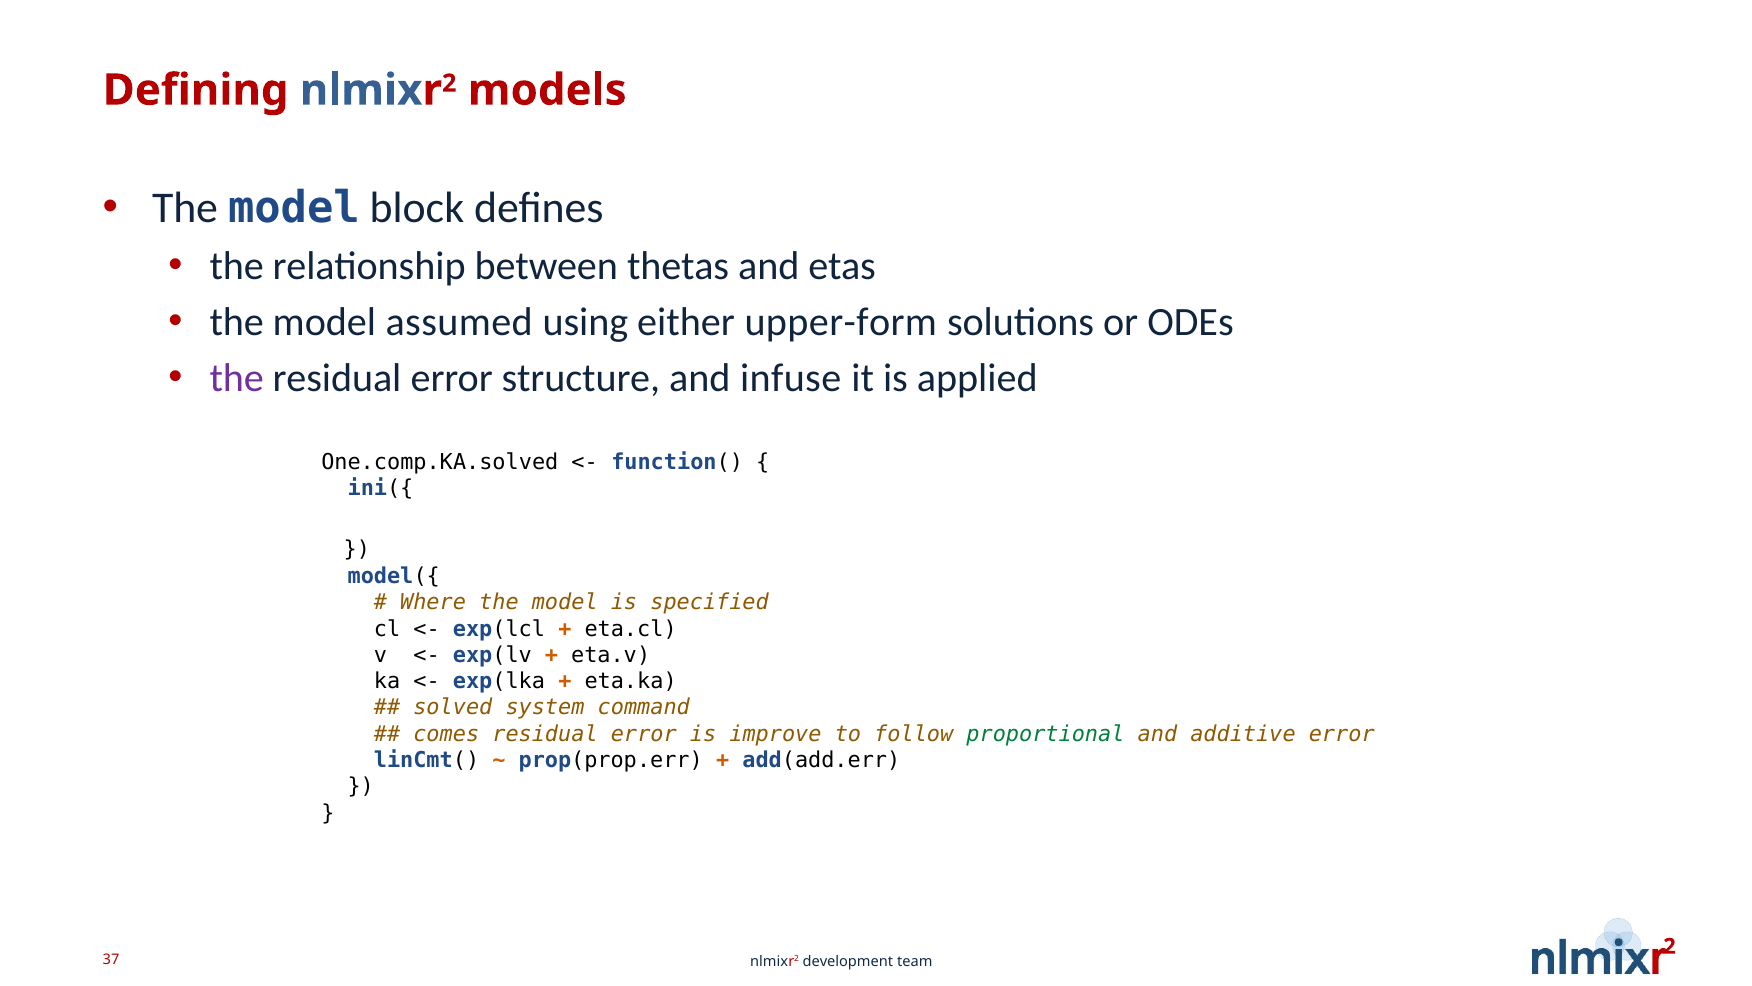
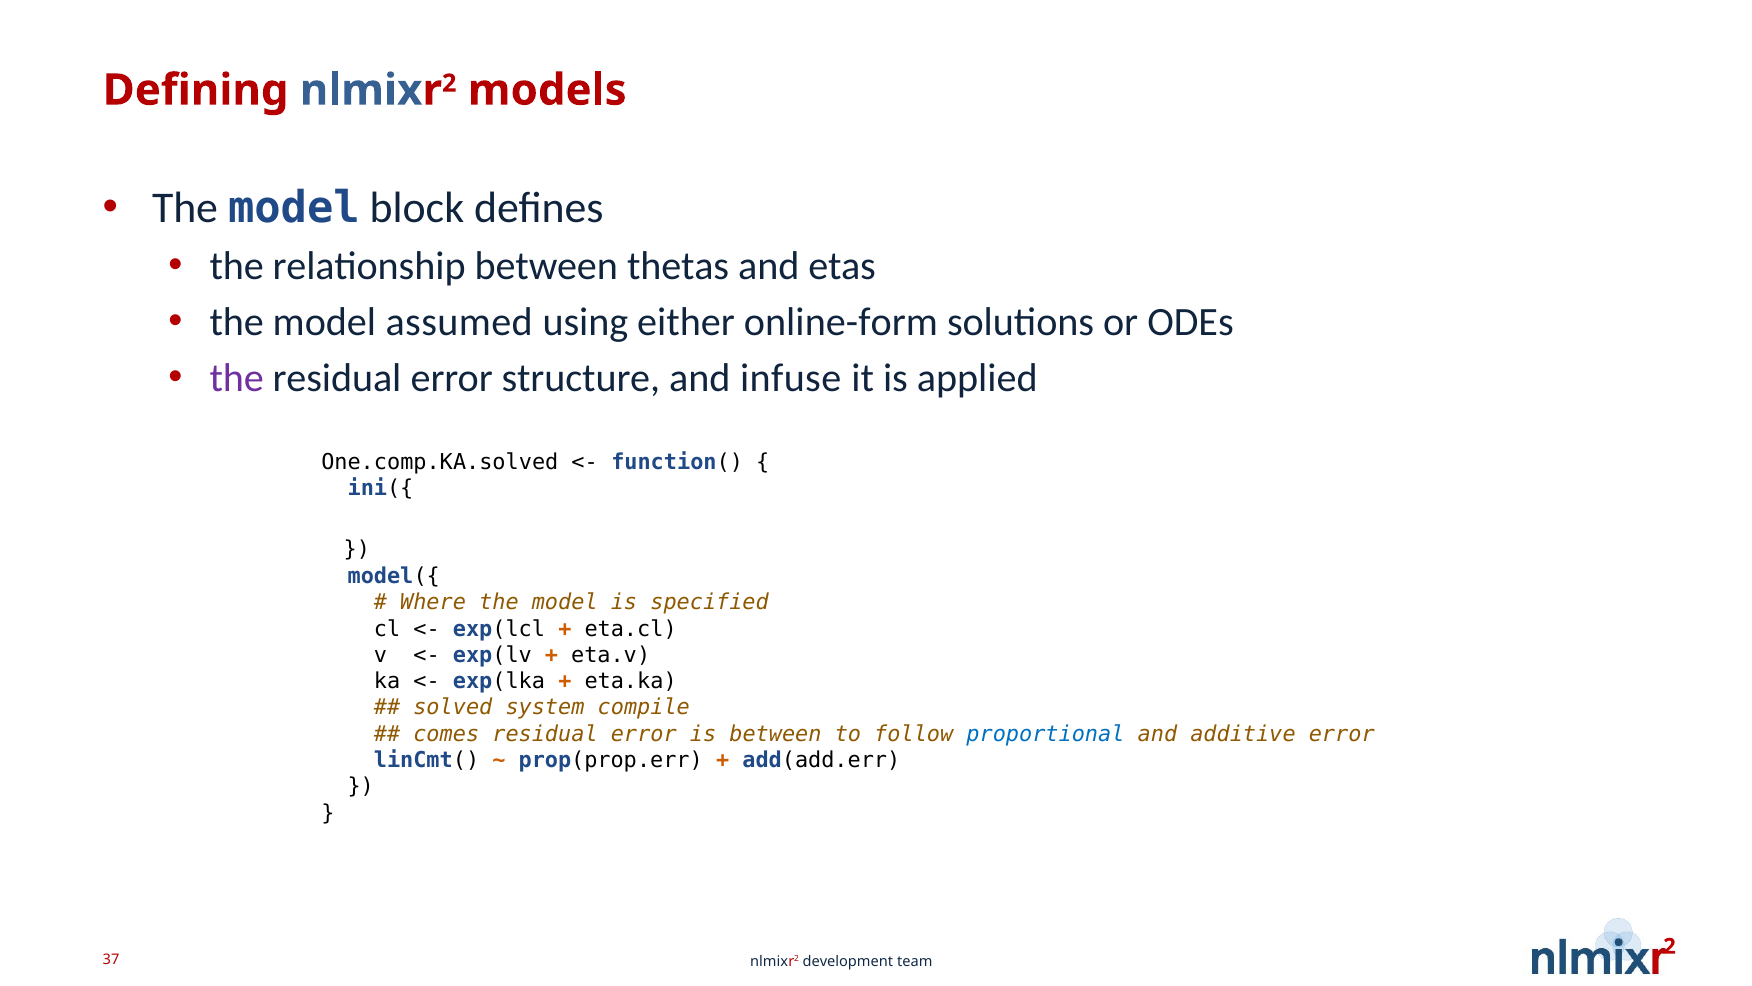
upper-form: upper-form -> online-form (841, 322)
command: command -> compile (644, 707)
is improve: improve -> between (775, 734)
proportional colour: green -> blue (1045, 734)
